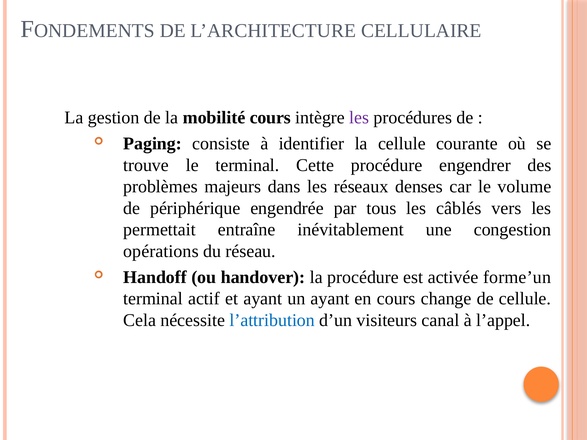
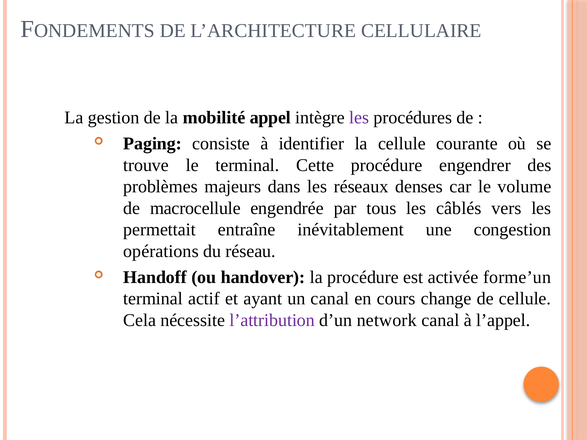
mobilité cours: cours -> appel (270, 118)
périphérique: périphérique -> macrocellule (195, 208)
un ayant: ayant -> canal (330, 299)
l’attribution colour: blue -> purple (272, 320)
visiteurs: visiteurs -> network (387, 320)
